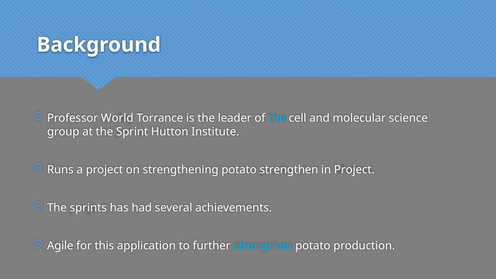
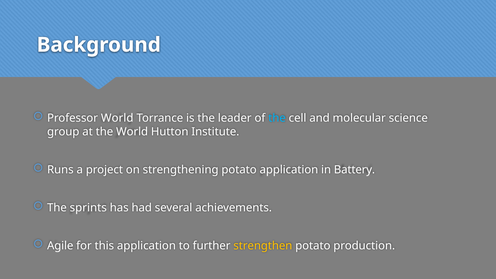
the Sprint: Sprint -> World (132, 132)
potato strengthen: strengthen -> application (289, 170)
in Project: Project -> Battery (354, 170)
strengthen colour: light blue -> yellow (263, 246)
